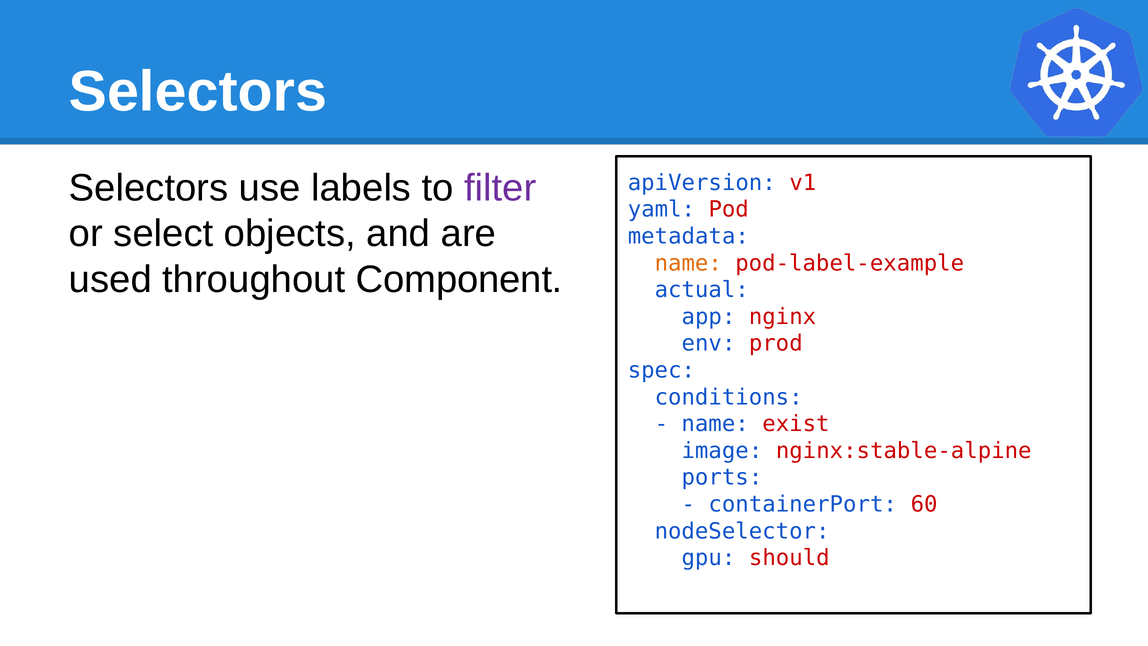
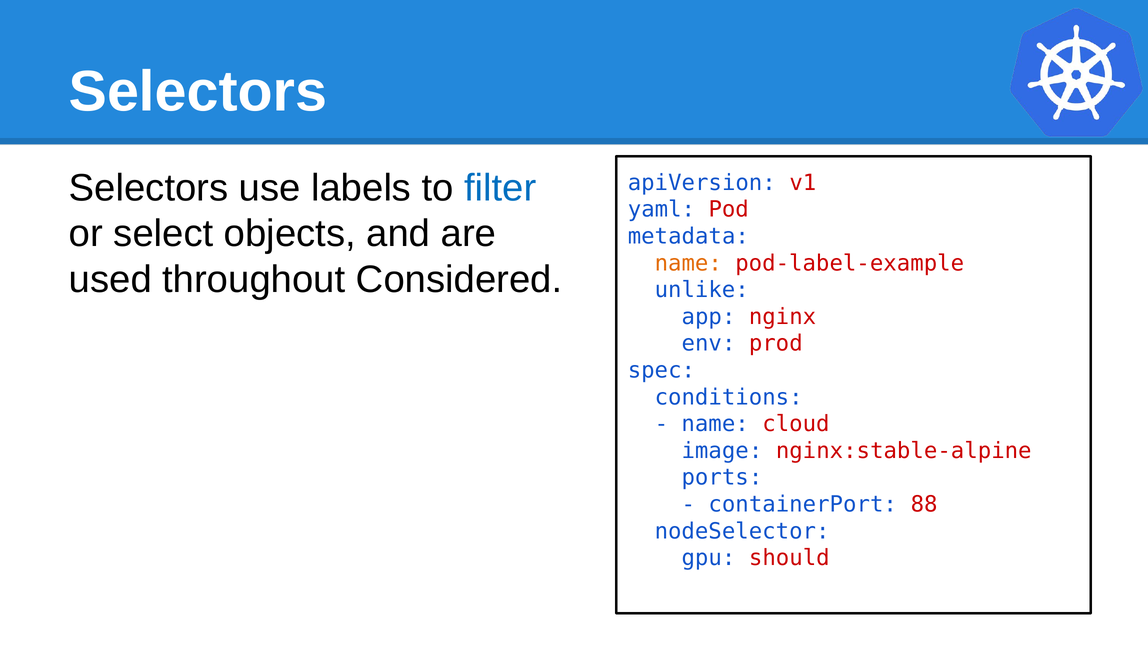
filter colour: purple -> blue (500, 188)
Component: Component -> Considered (459, 280)
actual: actual -> unlike (702, 290)
exist: exist -> cloud (796, 424)
60: 60 -> 88 (924, 504)
